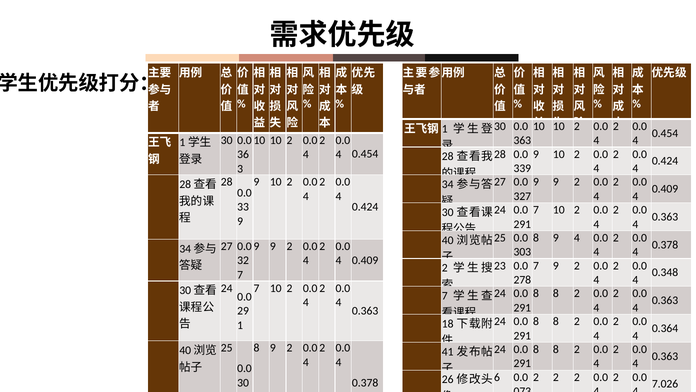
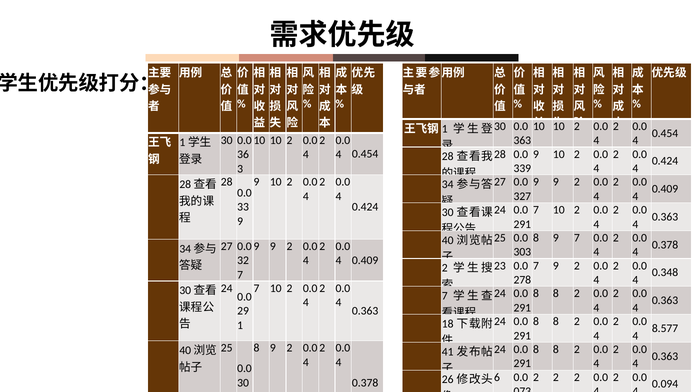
9 4: 4 -> 7 (577, 238)
0.364: 0.364 -> 8.577 (665, 328)
7.026: 7.026 -> 0.094 (665, 384)
